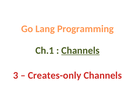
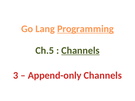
Programming underline: none -> present (85, 29)
Ch.1: Ch.1 -> Ch.5 (45, 51)
Creates-only: Creates-only -> Append-only (55, 76)
